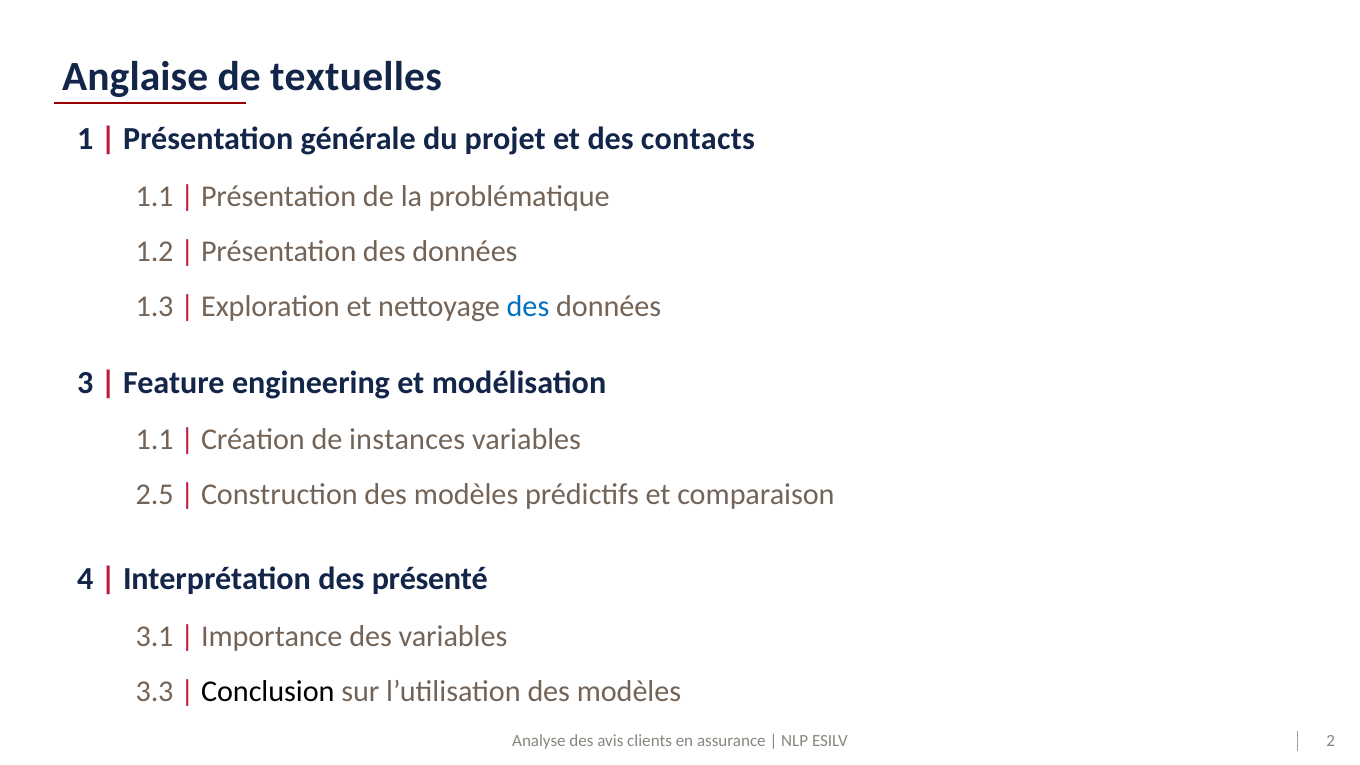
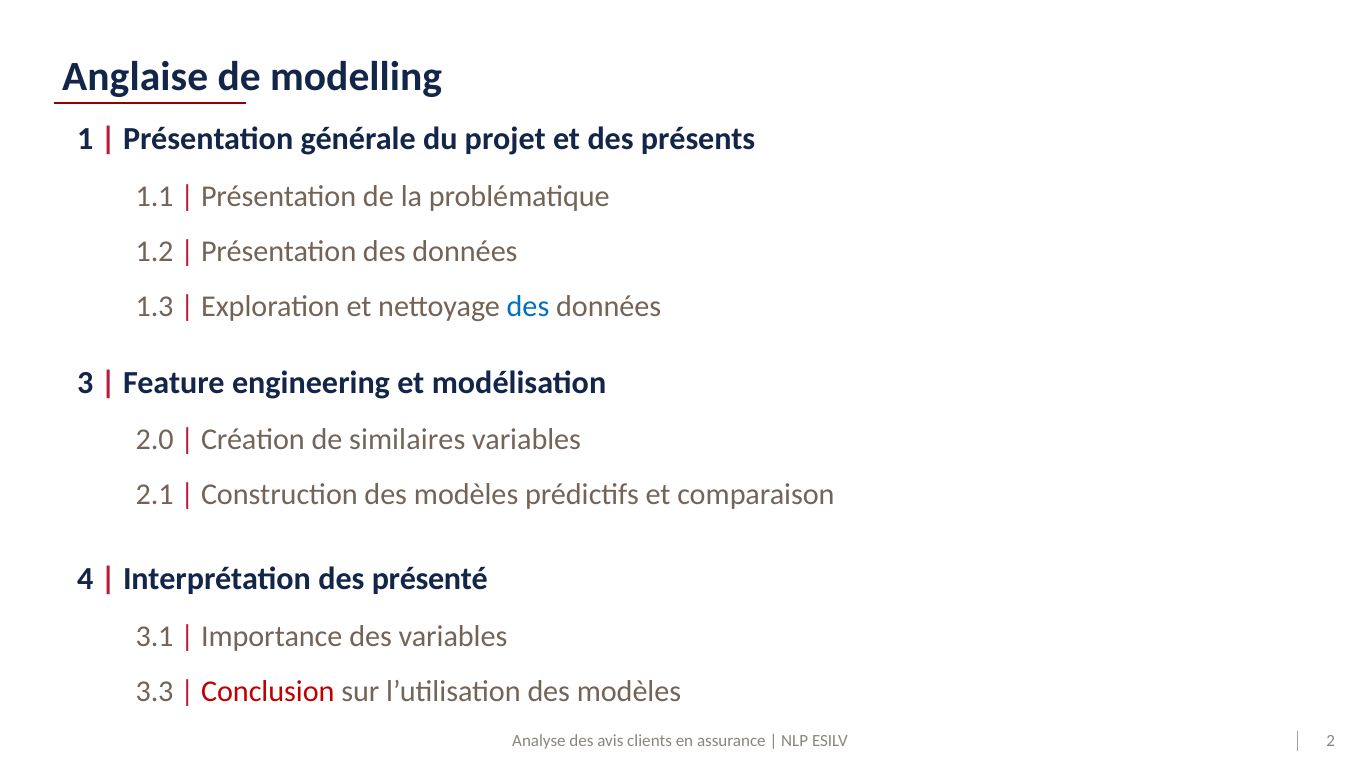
textuelles: textuelles -> modelling (356, 76)
contacts: contacts -> présents (698, 139)
1.1: 1.1 -> 2.0 (155, 440)
instances: instances -> similaires (407, 440)
2.5: 2.5 -> 2.1 (155, 495)
Conclusion colour: black -> red (268, 691)
